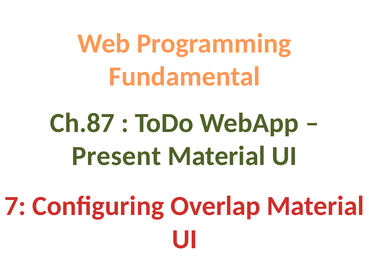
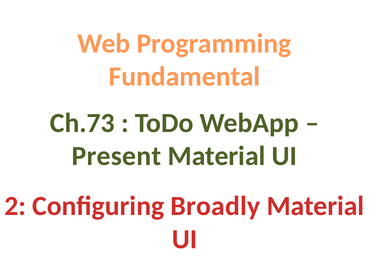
Ch.87: Ch.87 -> Ch.73 (82, 123)
7: 7 -> 2 (15, 207)
Overlap: Overlap -> Broadly (215, 207)
